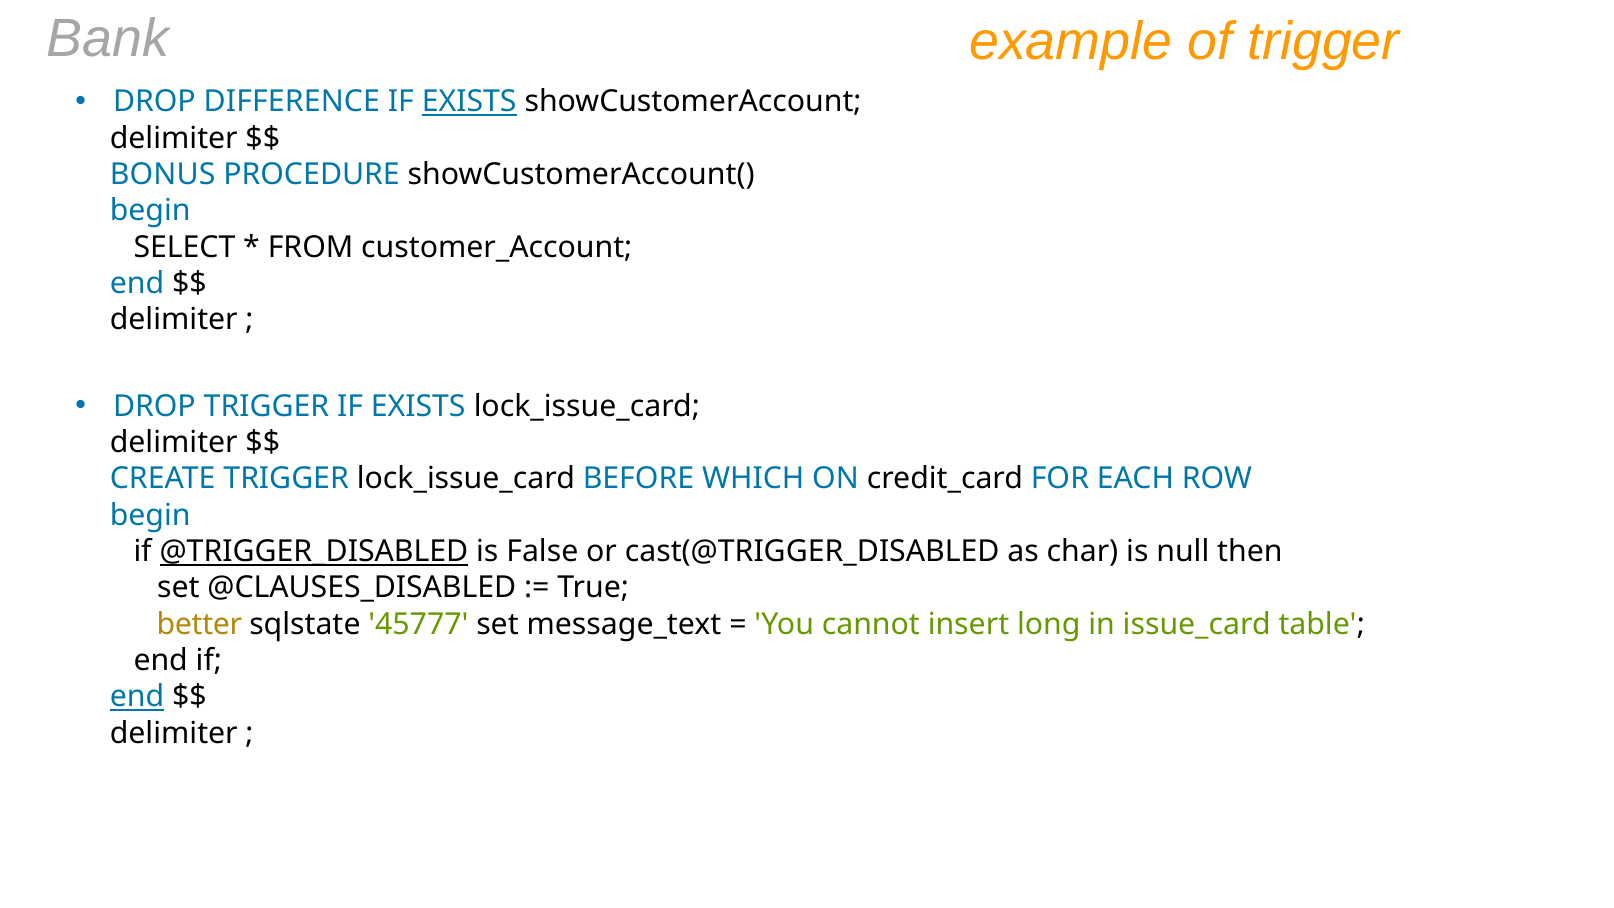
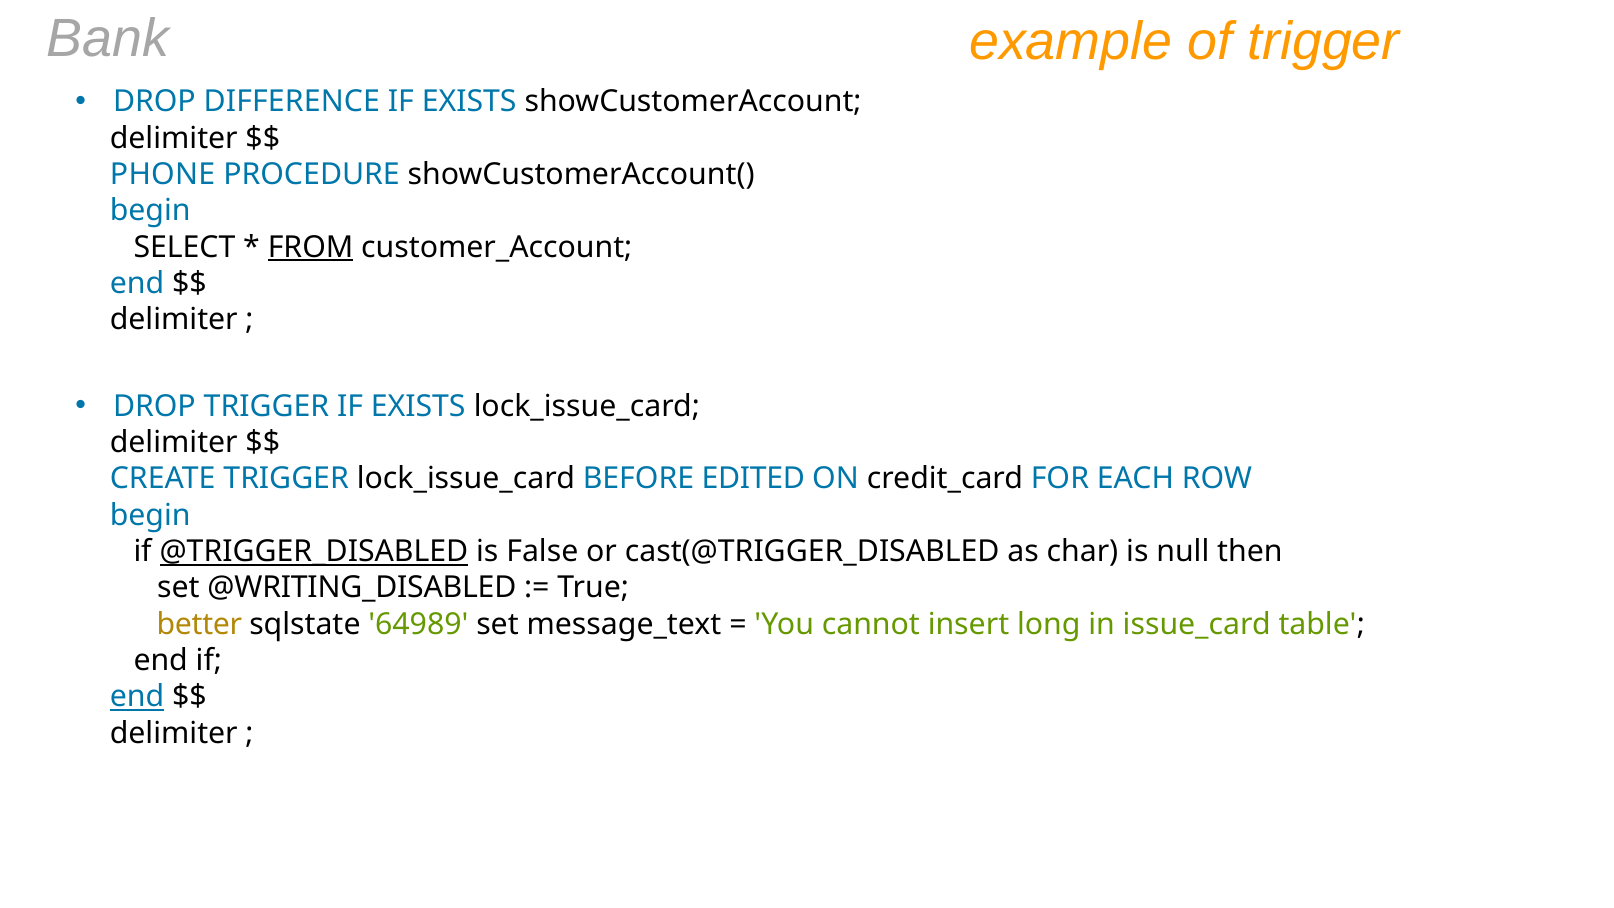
EXISTS underline: present -> none (469, 102)
BONUS: BONUS -> PHONE (163, 175)
FROM underline: none -> present (311, 247)
WHICH: WHICH -> EDITED (753, 479)
@CLAUSES_DISABLED: @CLAUSES_DISABLED -> @WRITING_DISABLED (362, 588)
45777: 45777 -> 64989 (418, 624)
